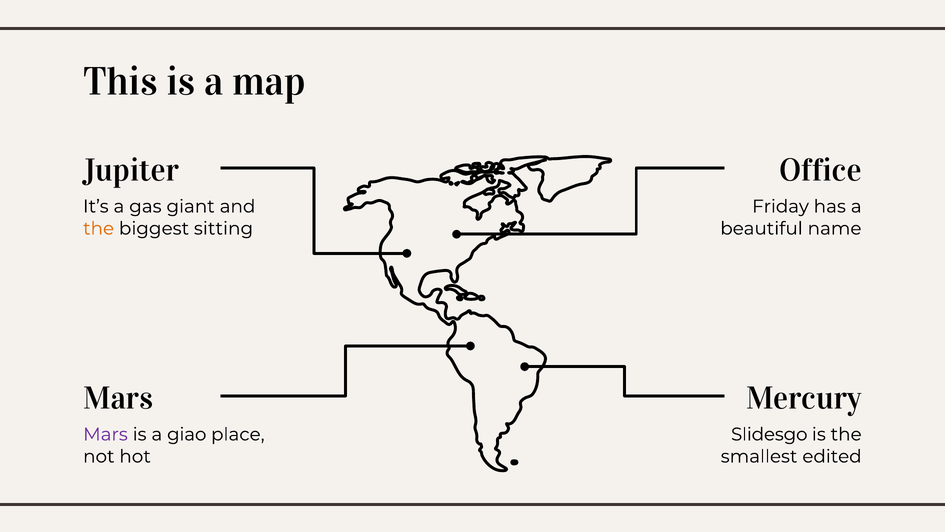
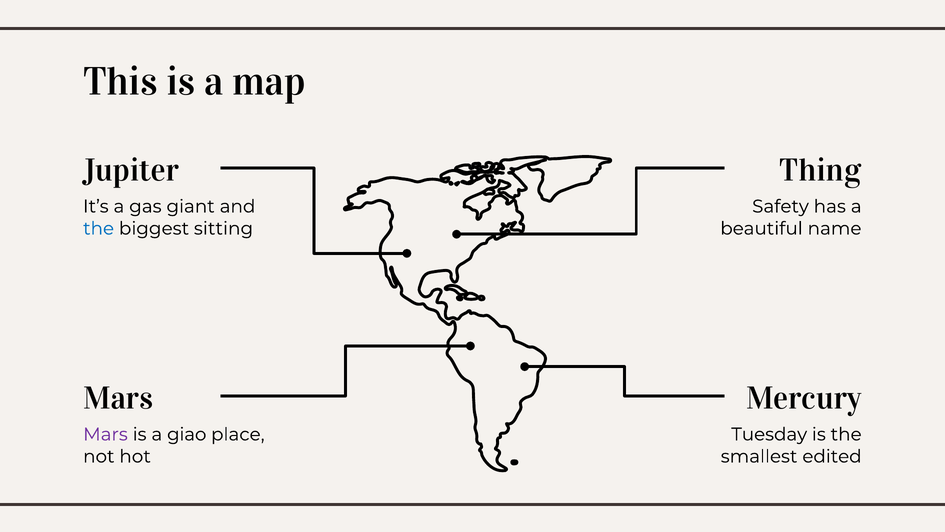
Office: Office -> Thing (820, 170)
Friday: Friday -> Safety (780, 206)
the colour: orange -> blue (99, 228)
Slidesgo: Slidesgo -> Tuesday (769, 434)
